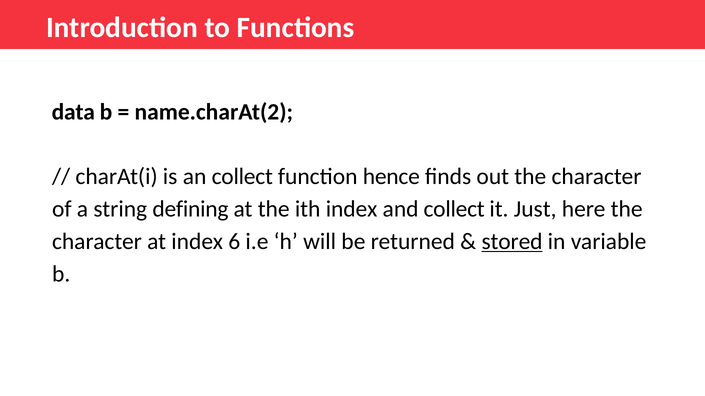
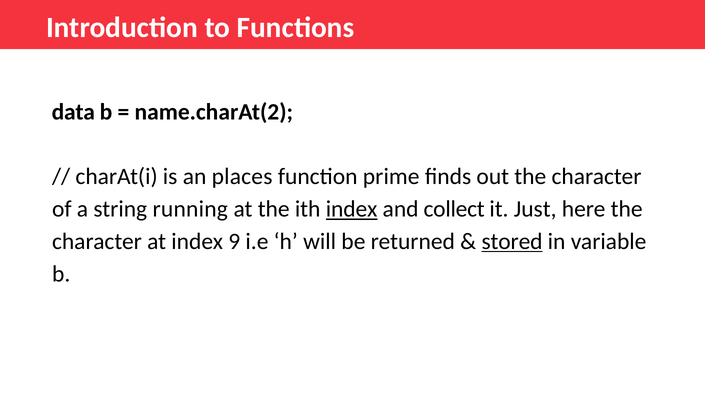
an collect: collect -> places (242, 177)
hence: hence -> prime (391, 177)
defining: defining -> running (190, 209)
index underline: none -> present (352, 209)
6: 6 -> 9 (234, 242)
